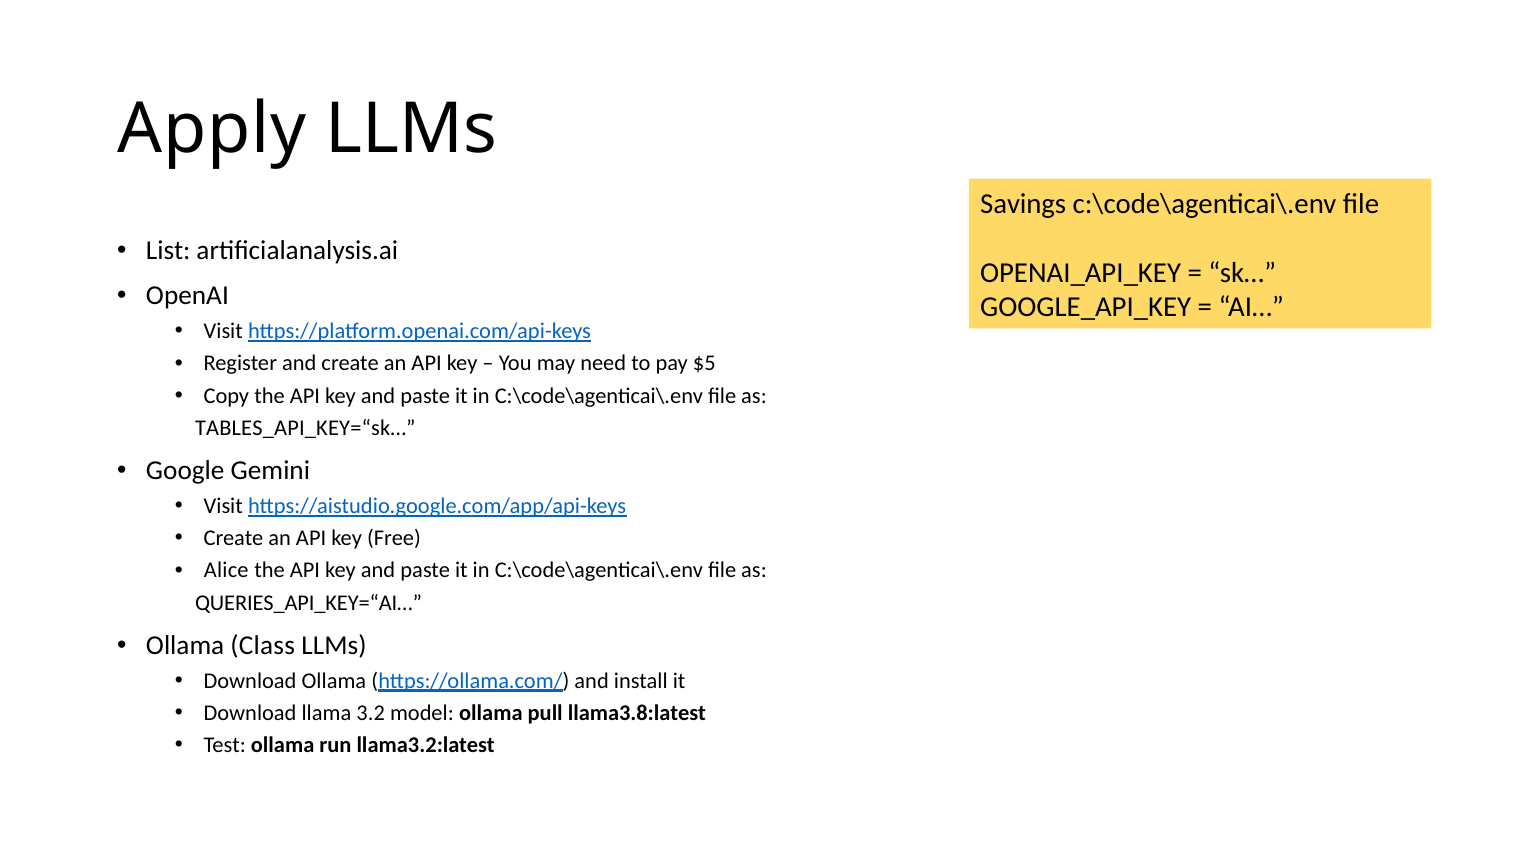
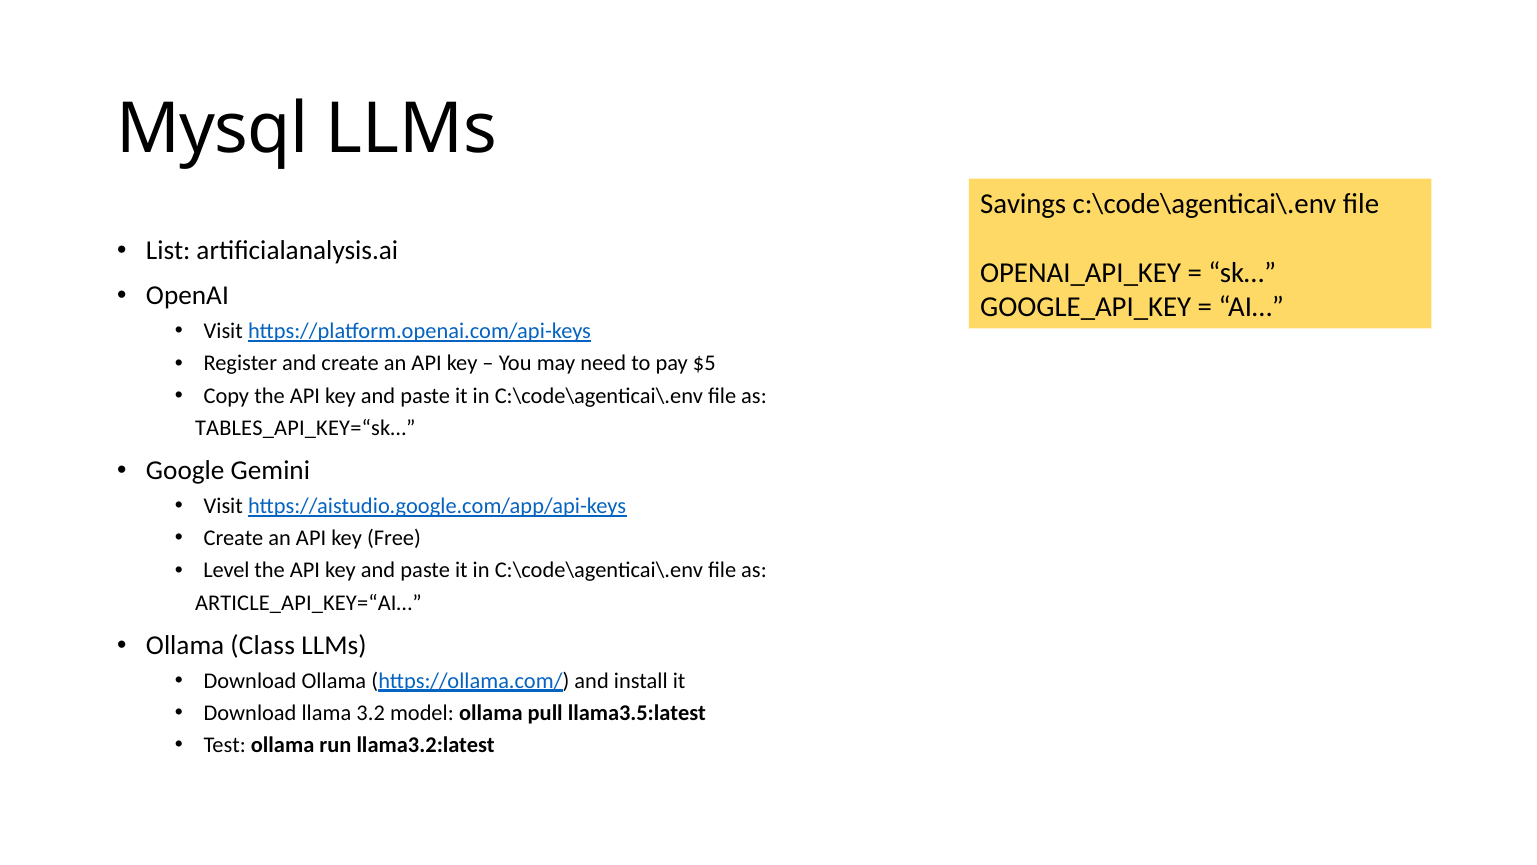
Apply: Apply -> Mysql (213, 129)
Alice: Alice -> Level (226, 570)
QUERIES_API_KEY=“AI…: QUERIES_API_KEY=“AI… -> ARTICLE_API_KEY=“AI… (308, 602)
llama3.8:latest: llama3.8:latest -> llama3.5:latest (637, 713)
